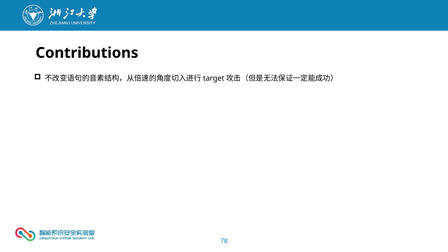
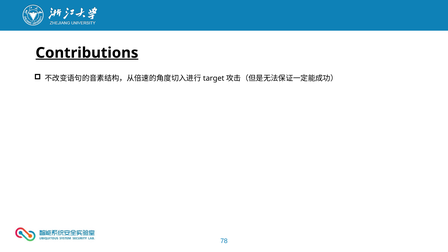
Contributions underline: none -> present (87, 53)
